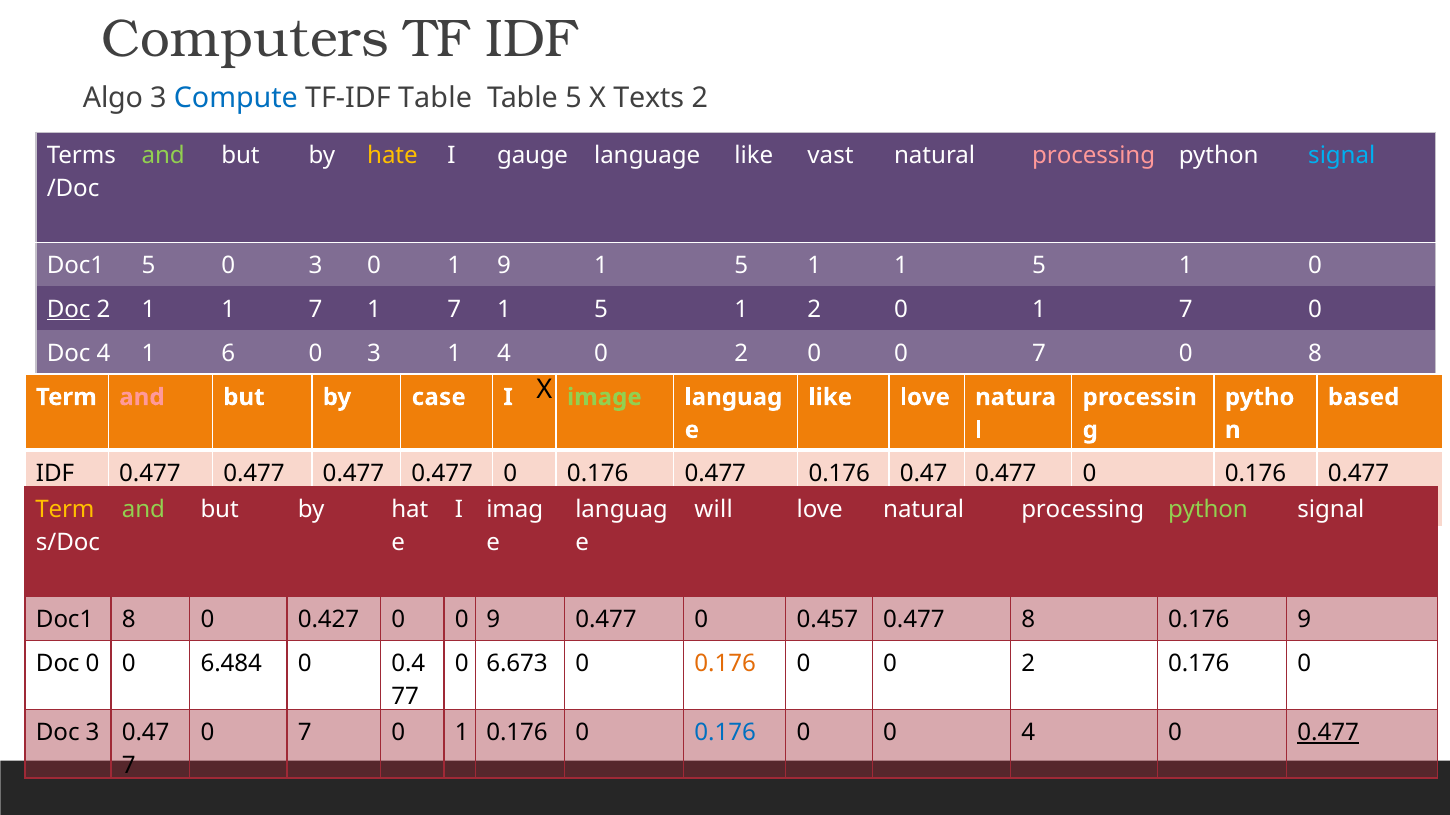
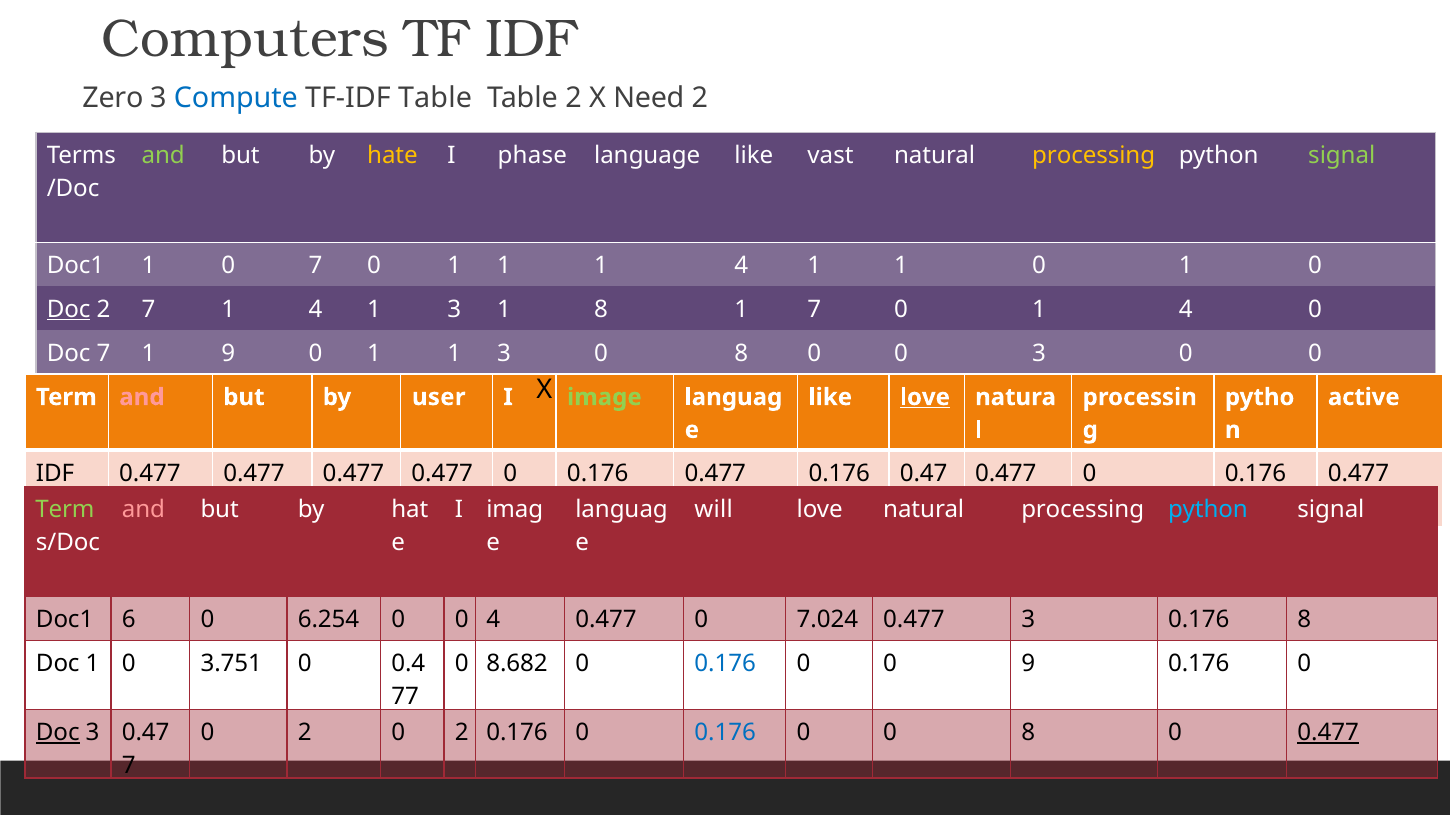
Algo: Algo -> Zero (113, 98)
Table 5: 5 -> 2 (574, 98)
Texts: Texts -> Need (649, 98)
gauge: gauge -> phase (532, 156)
processing colour: pink -> yellow (1094, 156)
signal colour: light blue -> light green (1342, 156)
Doc1 5: 5 -> 1 (148, 266)
3: 3 -> 7 (316, 266)
9: 9 -> 1 (504, 266)
5: 5 -> 4 (741, 266)
1 1 5: 5 -> 0 (1039, 266)
2 1: 1 -> 7 (148, 309)
7: 7 -> 4 (316, 309)
7: 7 -> 3 (454, 309)
5: 5 -> 8 (601, 309)
1 2: 2 -> 7 (814, 309)
0 1 7: 7 -> 4 (1186, 309)
Doc 4: 4 -> 7 (103, 353)
1 6: 6 -> 9 (228, 353)
3: 3 -> 1 (374, 353)
4: 4 -> 3 (504, 353)
2: 2 -> 8 (741, 353)
0 0 7: 7 -> 3 (1039, 353)
8: 8 -> 0 (1315, 353)
case: case -> user (439, 397)
love underline: none -> present (925, 397)
based: based -> active (1364, 397)
Term colour: yellow -> light green (65, 510)
and colour: light green -> pink (143, 510)
python colour: light green -> light blue (1208, 510)
Doc1 8: 8 -> 6 (129, 620)
0.427: 0.427 -> 6.254 (329, 620)
0 9: 9 -> 4 (493, 620)
0.457: 0.457 -> 7.024 (827, 620)
0.477 8: 8 -> 3 (1028, 620)
0.176 9: 9 -> 8 (1304, 620)
Doc 0: 0 -> 1 (93, 664)
6.484: 6.484 -> 3.751 (231, 664)
6.673: 6.673 -> 8.682 (517, 664)
0.176 colour: orange -> blue (725, 664)
0 0 2: 2 -> 9 (1028, 664)
Doc underline: none -> present (58, 733)
7: 7 -> 2 (305, 733)
1: 1 -> 2 (462, 733)
0 0 4: 4 -> 8 (1028, 733)
